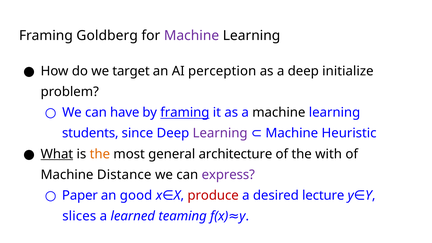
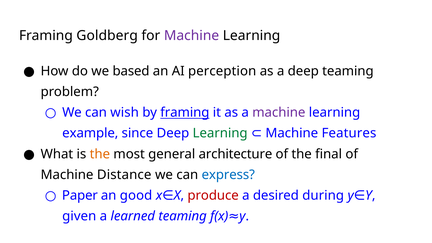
target: target -> based (131, 71)
deep initialize: initialize -> teaming (348, 71)
have: have -> wish (125, 113)
machine colour: black -> purple (279, 113)
students: students -> example (90, 133)
Learning colour: purple -> green (220, 133)
Heuristic: Heuristic -> Features (349, 133)
What underline: present -> none (57, 154)
with: with -> final (329, 154)
express colour: purple -> blue (228, 175)
lecture: lecture -> during (323, 195)
slices: slices -> given (79, 216)
